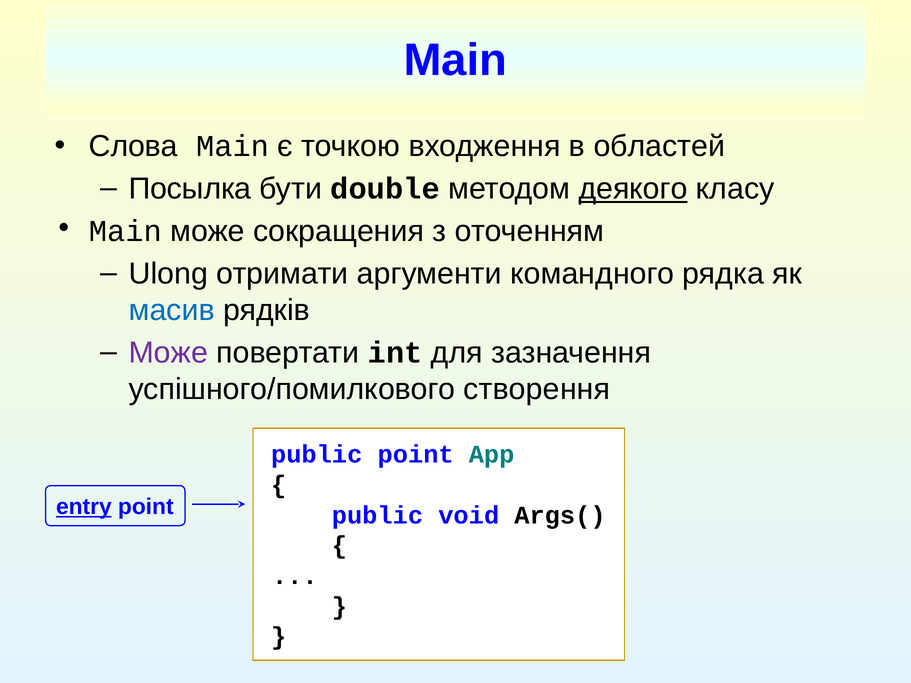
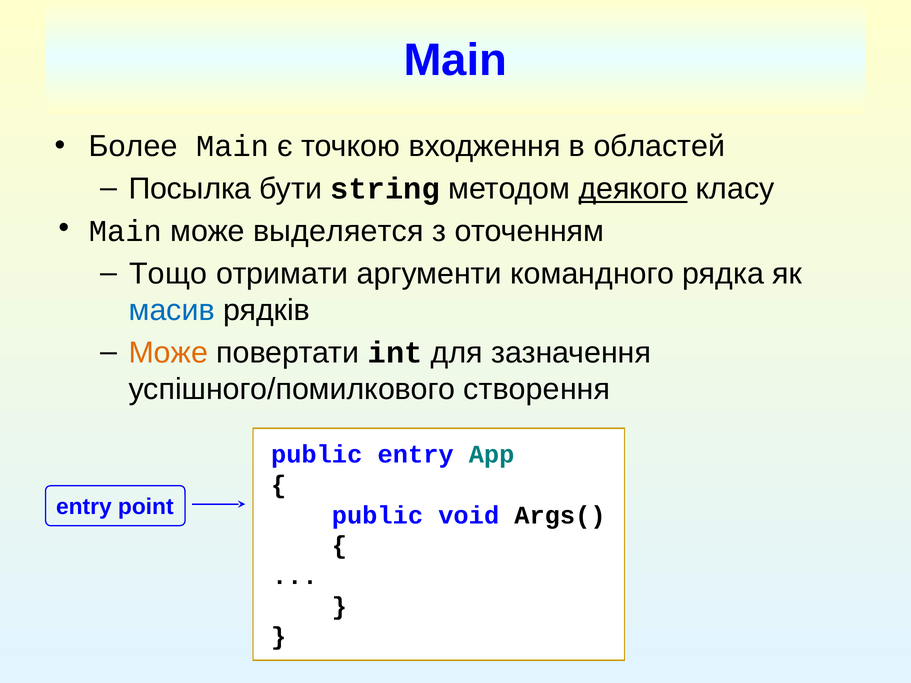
Слова: Слова -> Более (133, 146)
double: double -> string (385, 189)
сокращения: сокращения -> выделяется (338, 231)
Ulong: Ulong -> Тощо (168, 274)
Може colour: purple -> orange (168, 353)
public point: point -> entry (416, 455)
entry underline: present -> none (84, 507)
